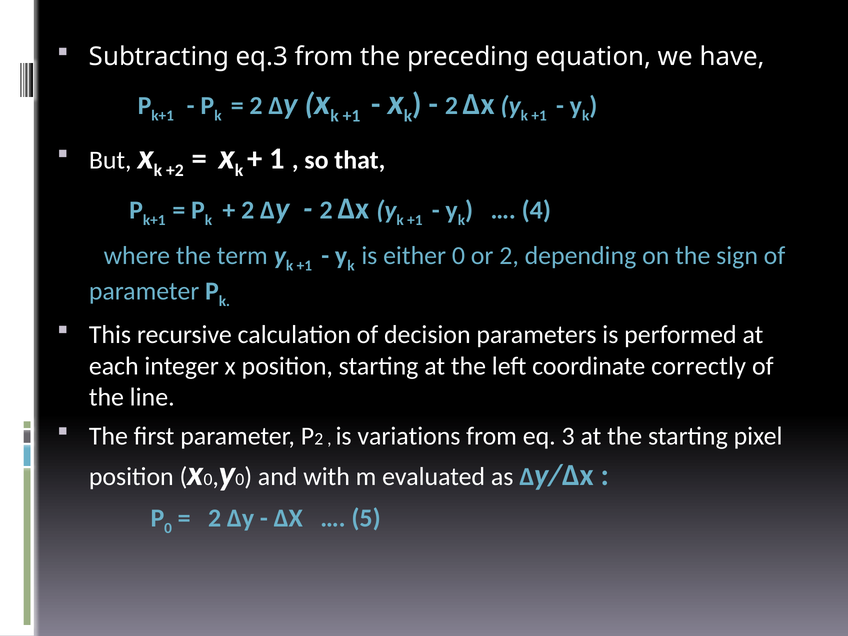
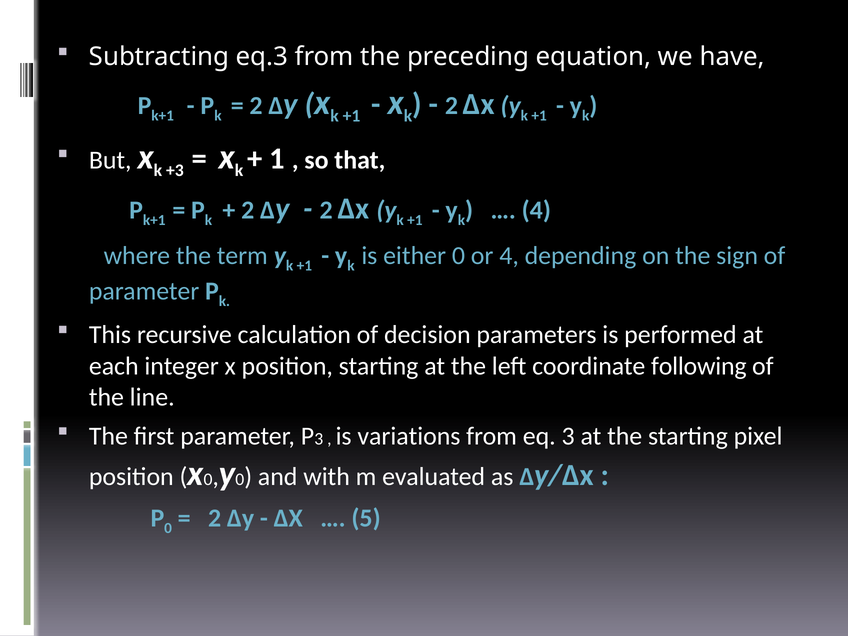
+2: +2 -> +3 (175, 171)
or 2: 2 -> 4 (509, 256)
correctly: correctly -> following (699, 366)
2: 2 -> 3 (319, 439)
